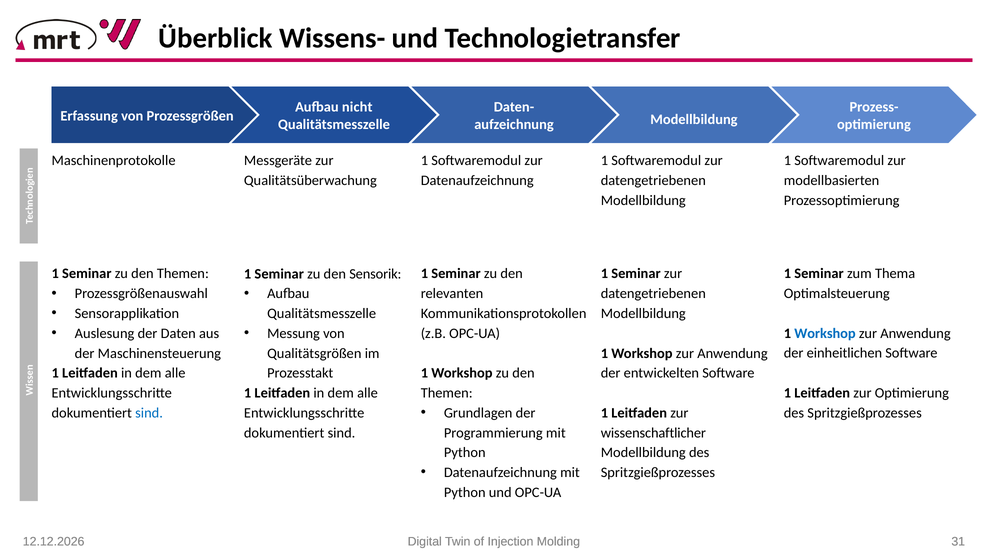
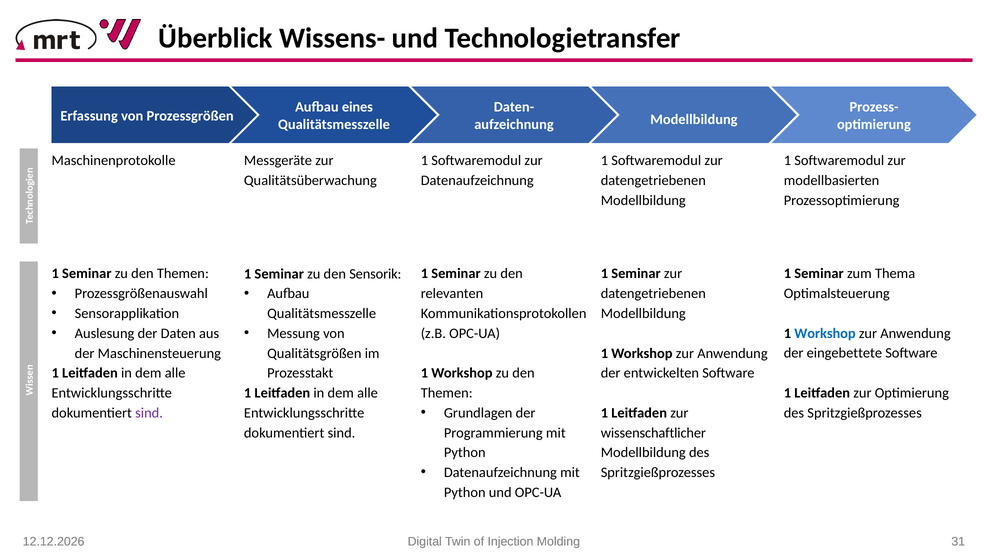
nicht: nicht -> eines (357, 107)
einheitlichen: einheitlichen -> eingebettete (844, 353)
sind colour: blue -> purple (149, 413)
